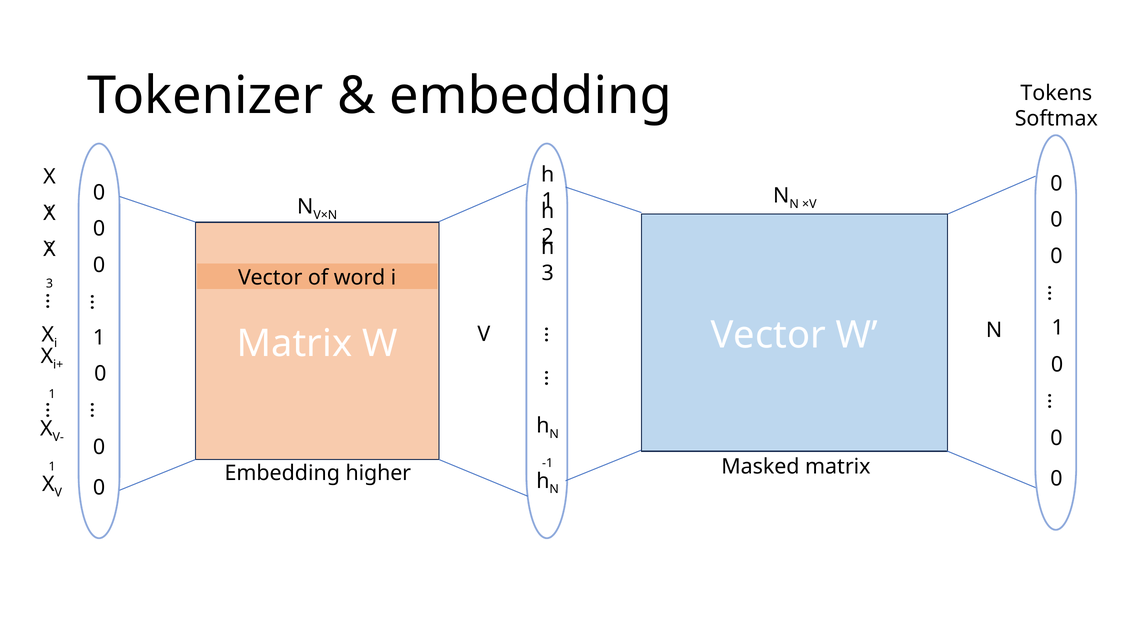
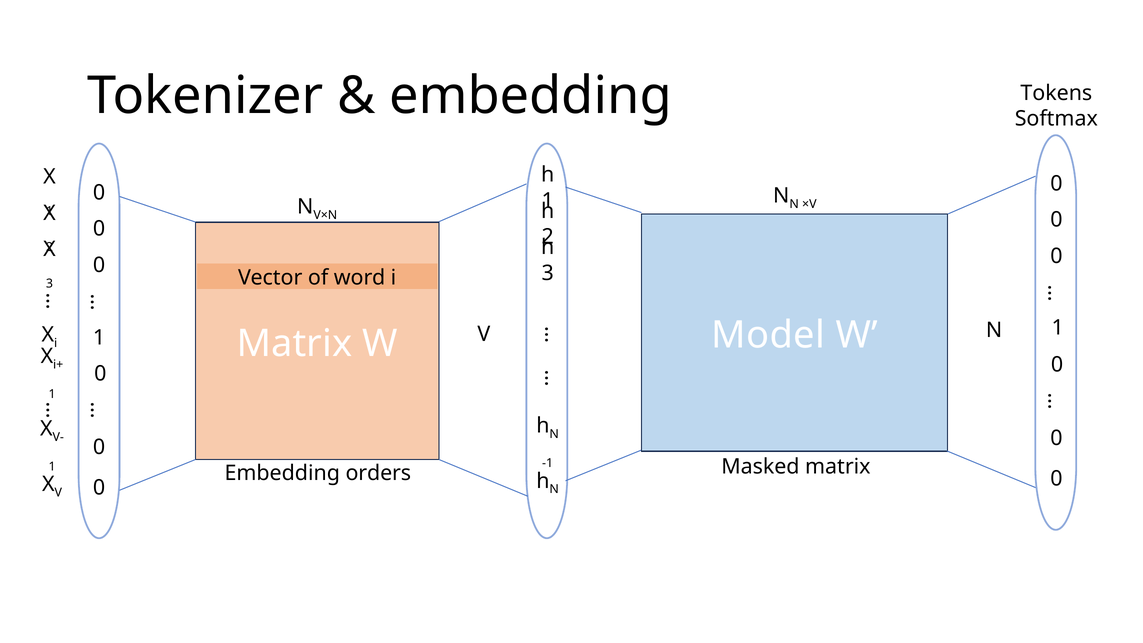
Vector: Vector -> Model (768, 335)
higher: higher -> orders (378, 473)
